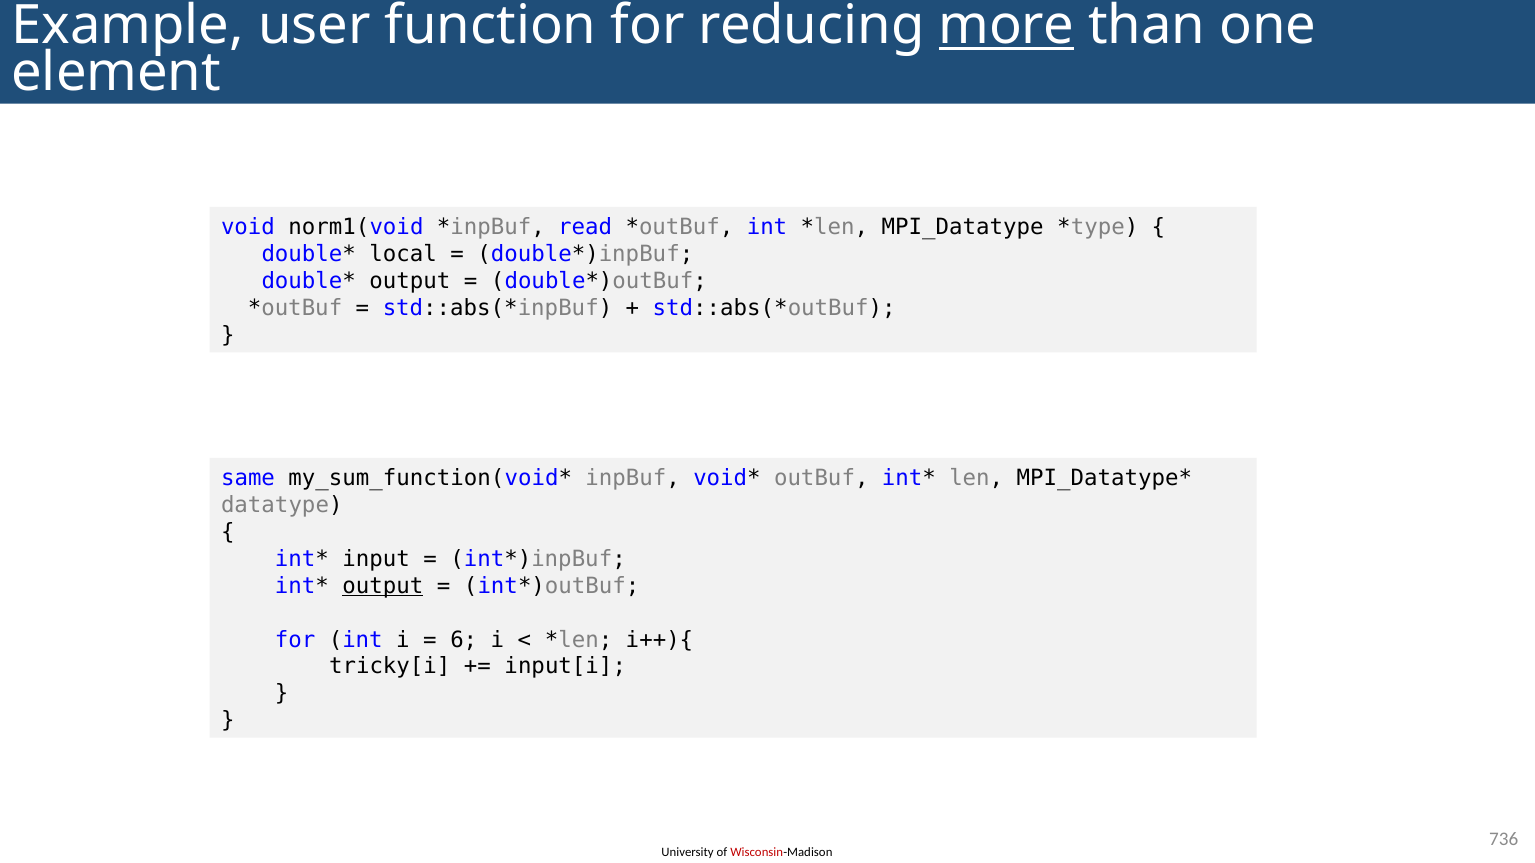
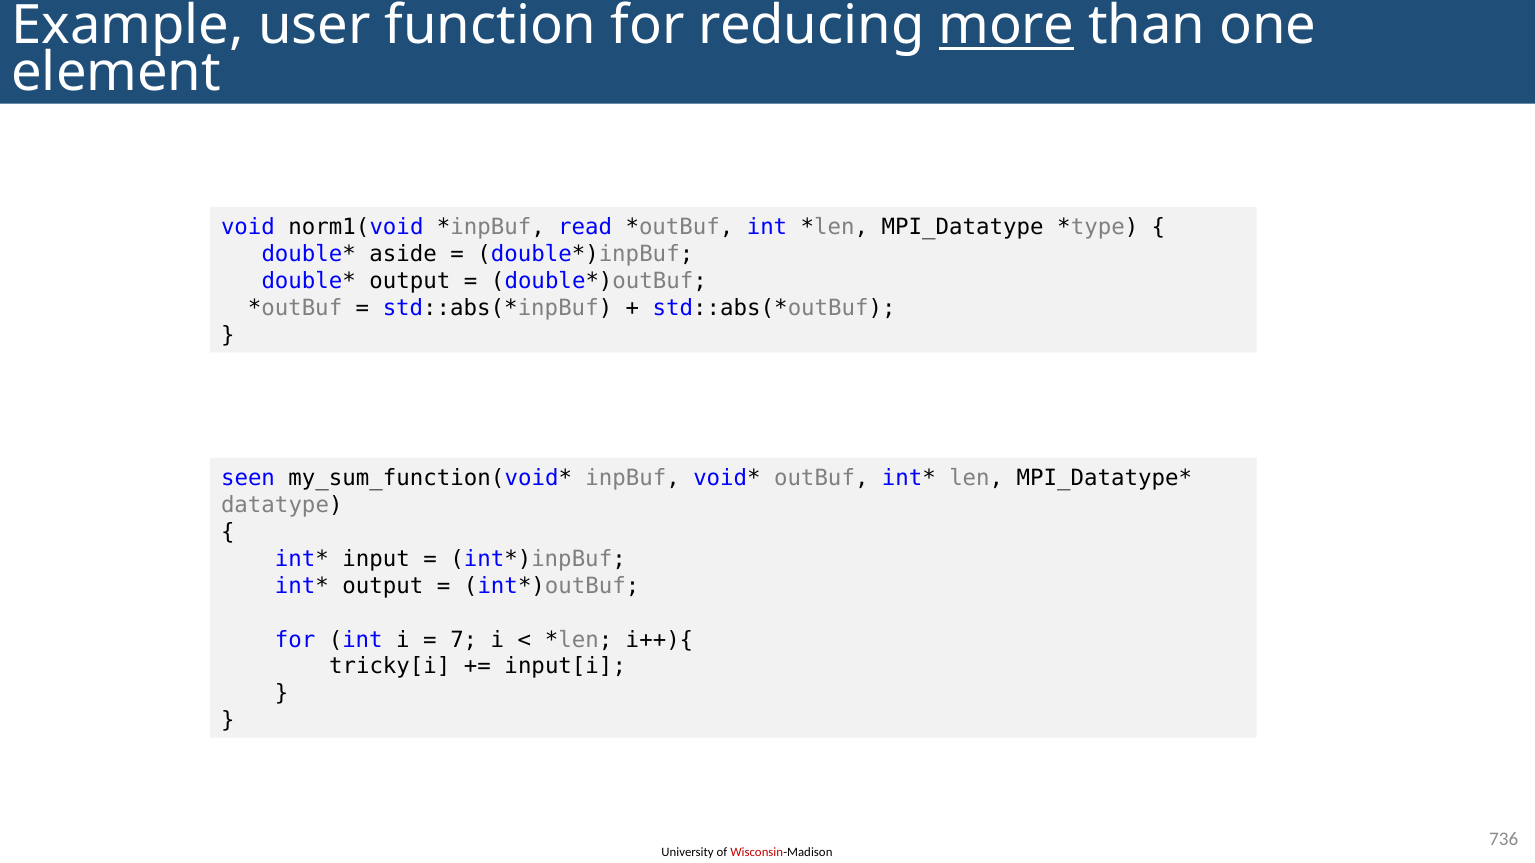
local: local -> aside (403, 254)
same: same -> seen (248, 479)
output underline: present -> none (383, 586)
6: 6 -> 7 (464, 640)
